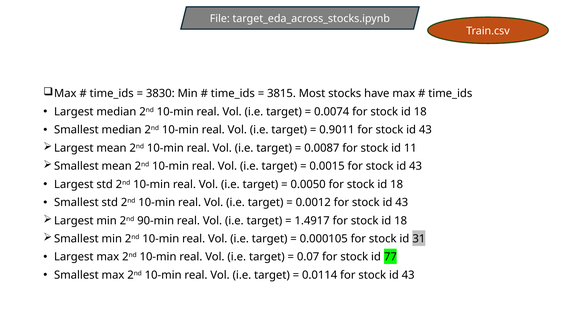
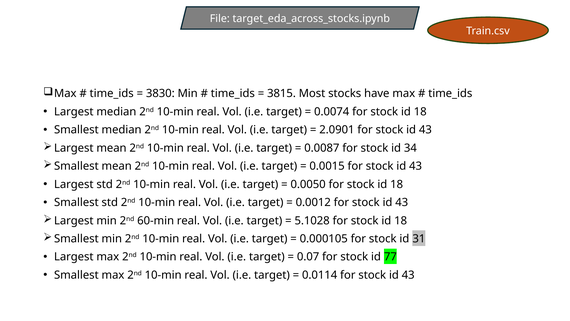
0.9011: 0.9011 -> 2.0901 (337, 130)
11: 11 -> 34 (410, 148)
90-min: 90-min -> 60-min (156, 220)
1.4917: 1.4917 -> 5.1028 (312, 220)
